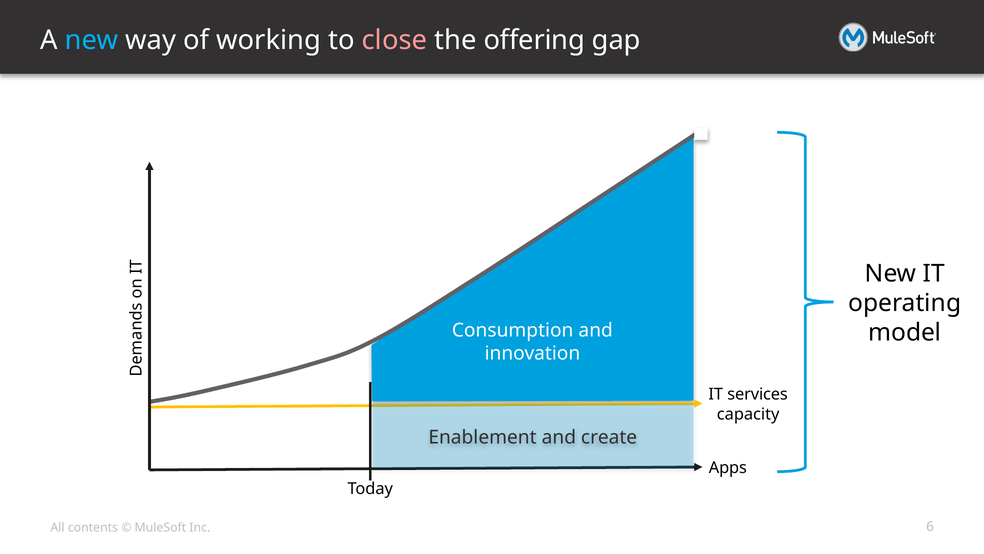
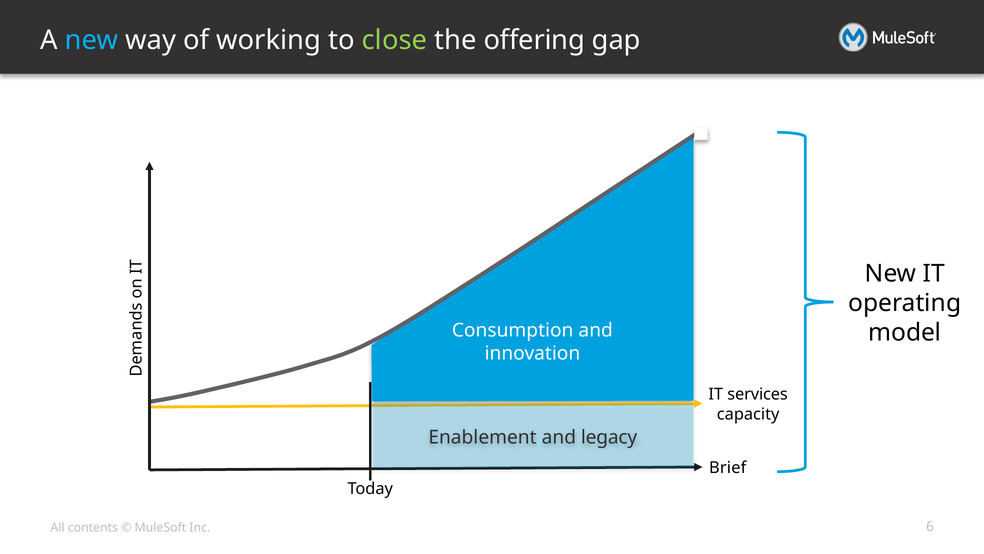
close colour: pink -> light green (395, 40)
create: create -> legacy (609, 437)
Apps: Apps -> Brief (728, 468)
